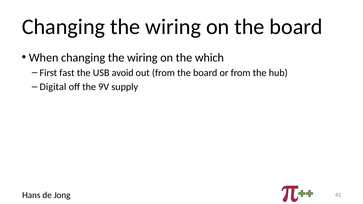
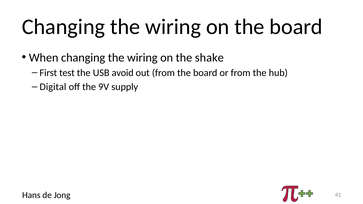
which: which -> shake (209, 58)
fast: fast -> test (67, 73)
